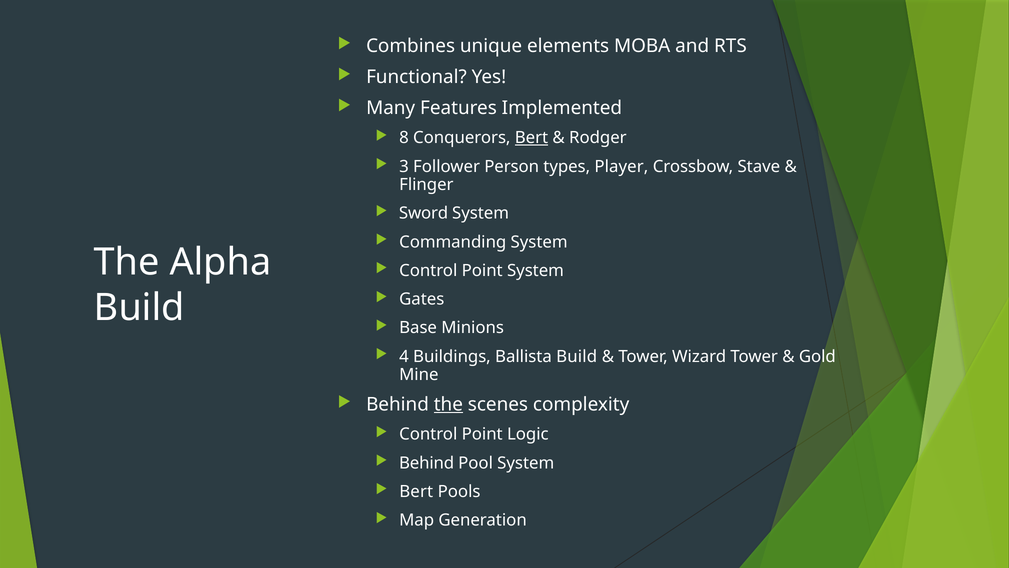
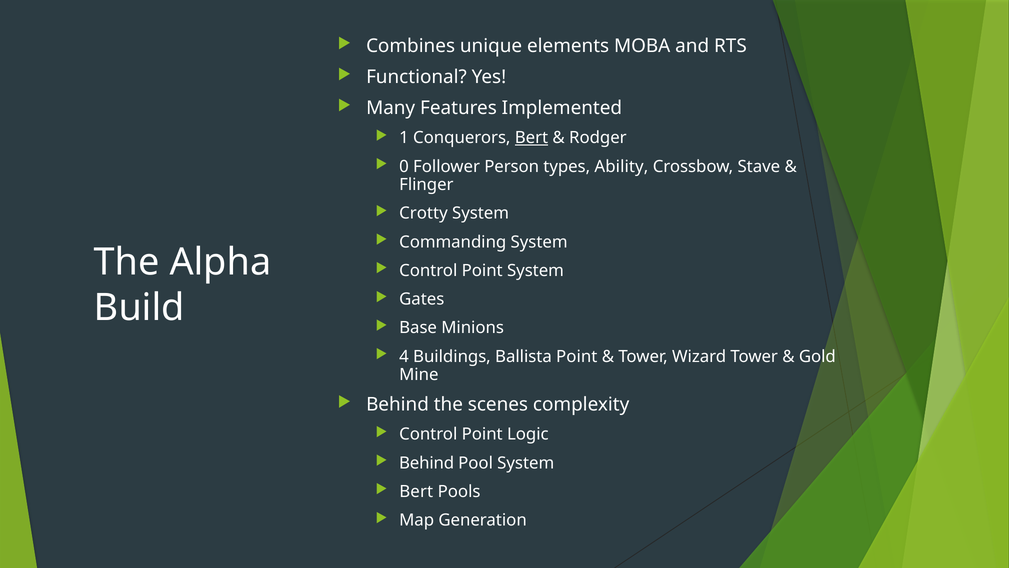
8: 8 -> 1 (404, 138)
3: 3 -> 0 (404, 166)
Player: Player -> Ability (621, 166)
Sword: Sword -> Crotty (423, 213)
Ballista Build: Build -> Point (577, 356)
the underline: present -> none (448, 404)
